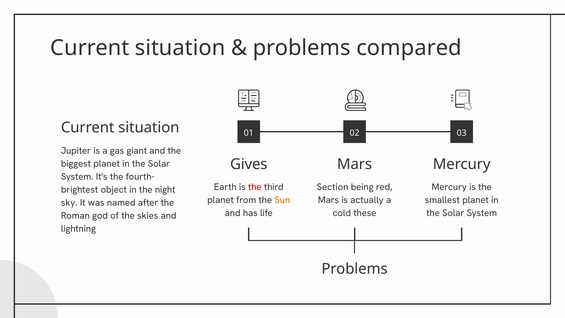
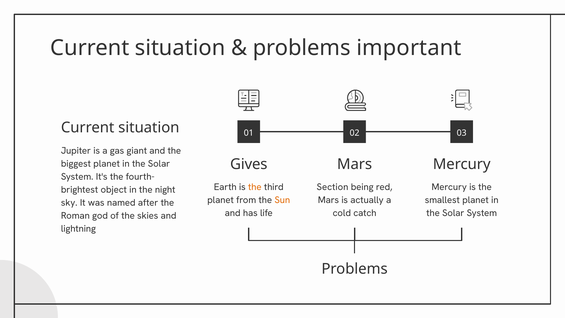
compared: compared -> important (409, 48)
the colour: red -> orange (255, 187)
these: these -> catch (365, 213)
